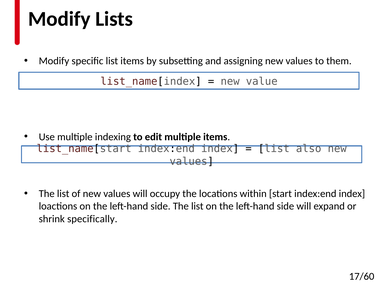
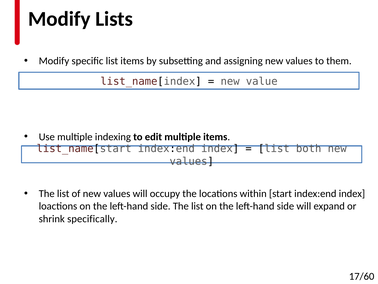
also: also -> both (309, 149)
